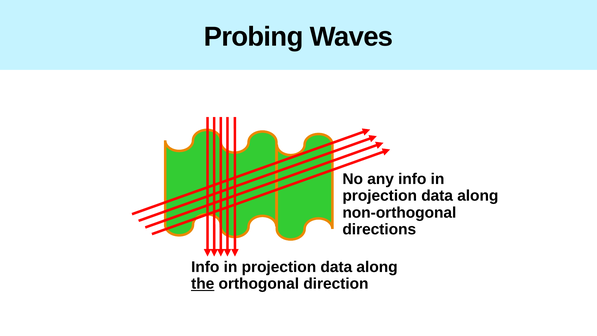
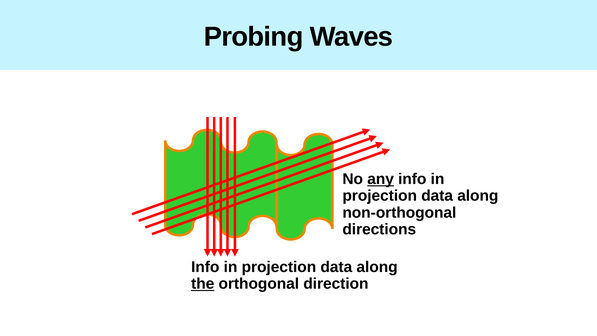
any underline: none -> present (381, 179)
